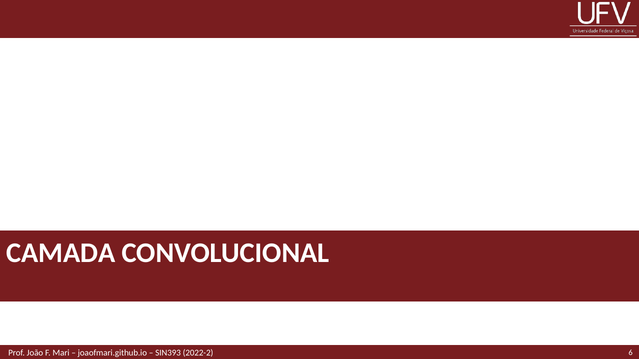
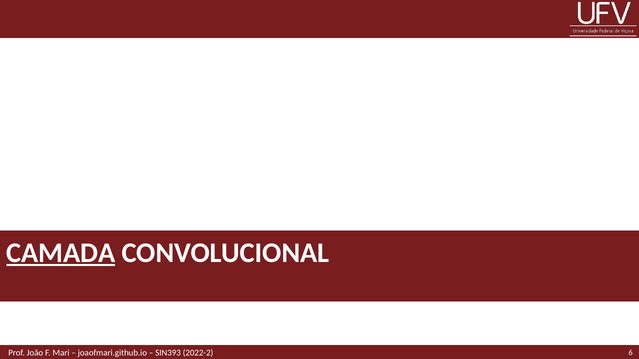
CAMADA underline: none -> present (61, 253)
